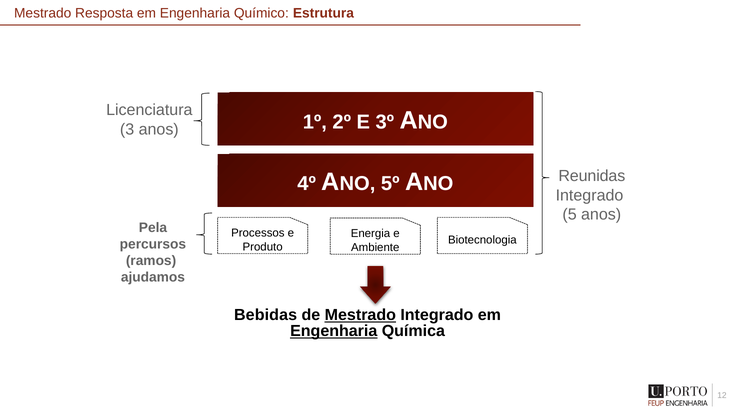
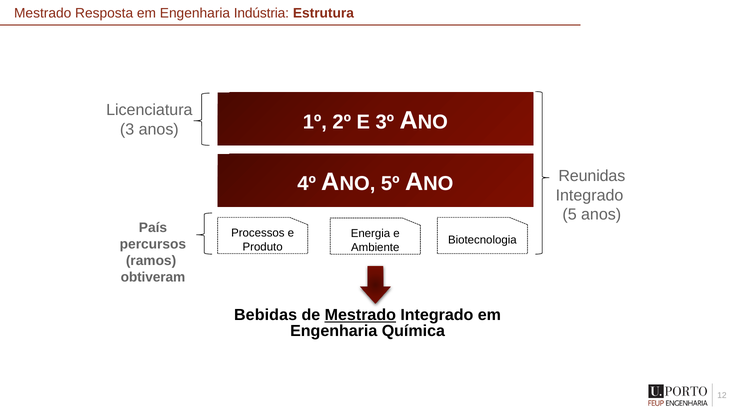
Químico: Químico -> Indústria (261, 13)
Pela: Pela -> País (153, 228)
ajudamos: ajudamos -> obtiveram (153, 278)
Engenharia underline: present -> none (334, 331)
